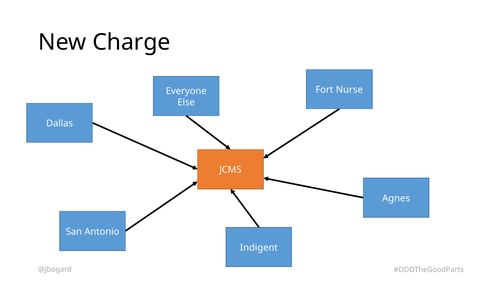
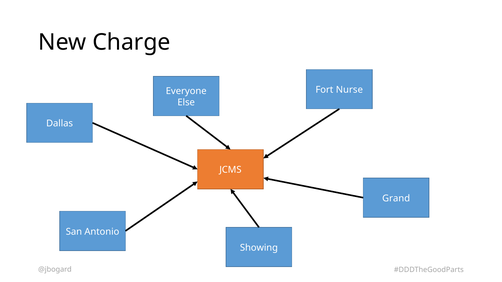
Agnes: Agnes -> Grand (396, 199)
Indigent: Indigent -> Showing (259, 248)
